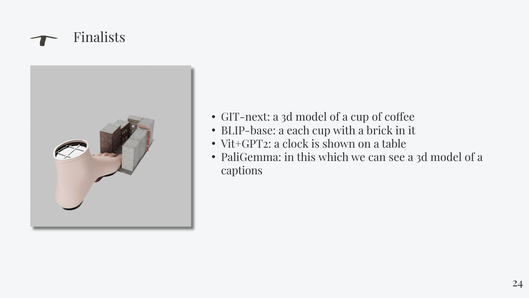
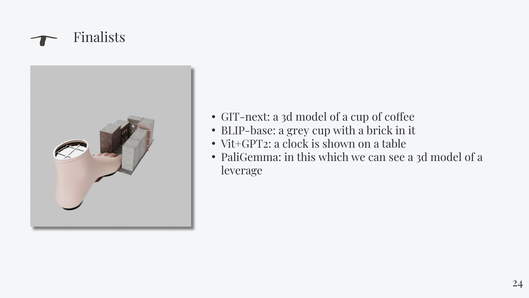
each: each -> grey (298, 130)
captions: captions -> leverage (242, 171)
